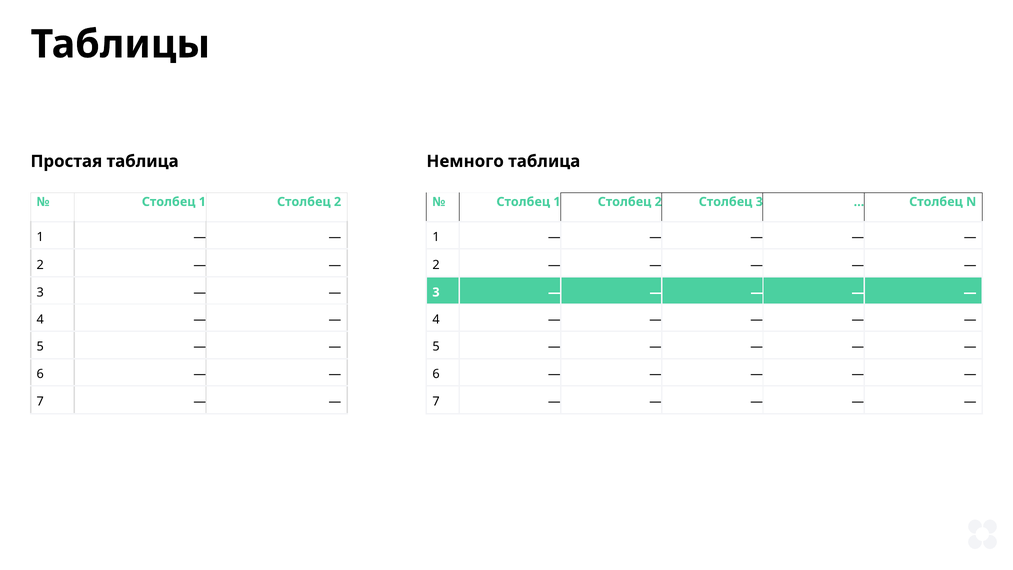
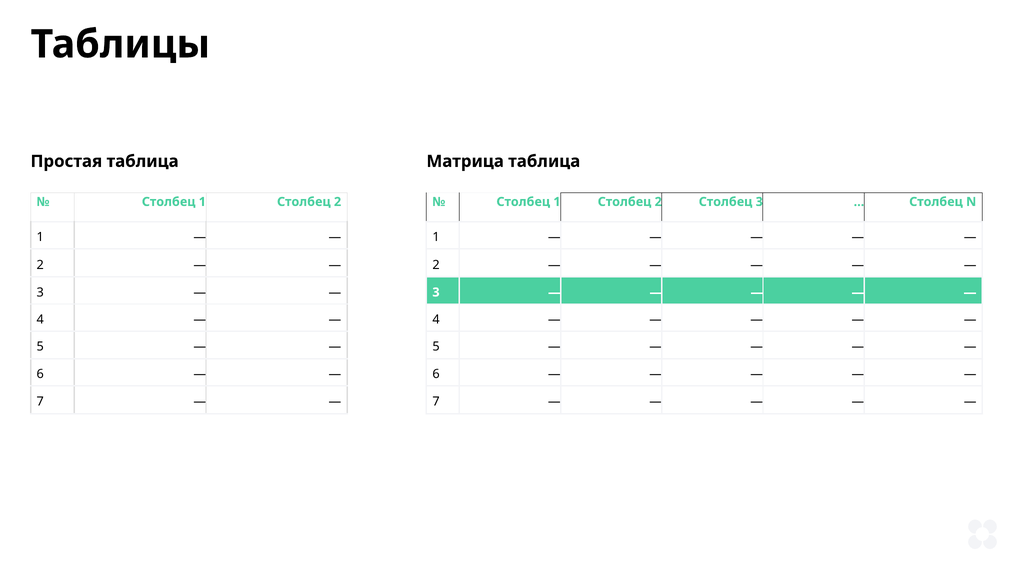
Немного: Немного -> Матрица (465, 161)
